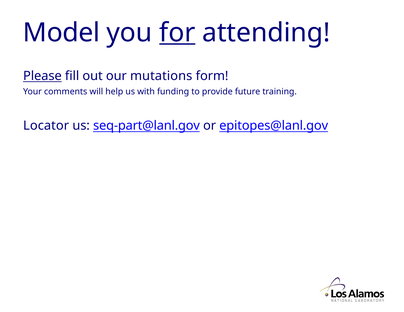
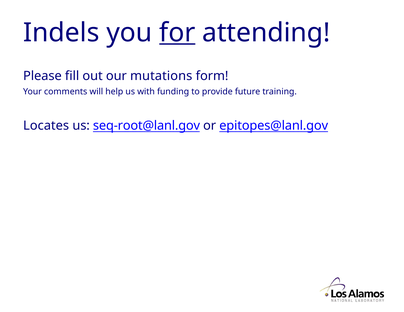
Model: Model -> Indels (61, 33)
Please underline: present -> none (42, 76)
Locator: Locator -> Locates (46, 126)
seq-part@lanl.gov: seq-part@lanl.gov -> seq-root@lanl.gov (147, 126)
